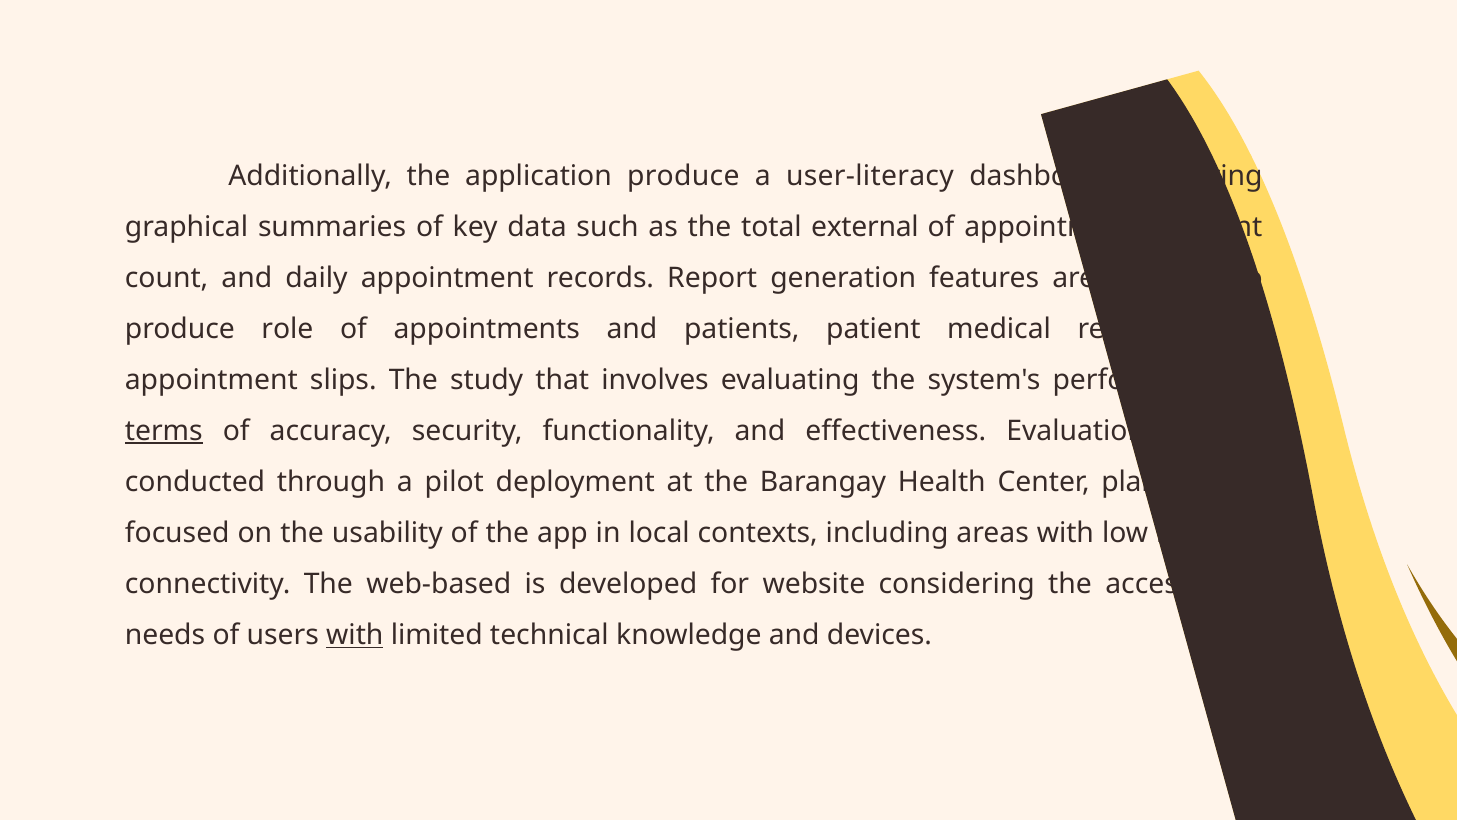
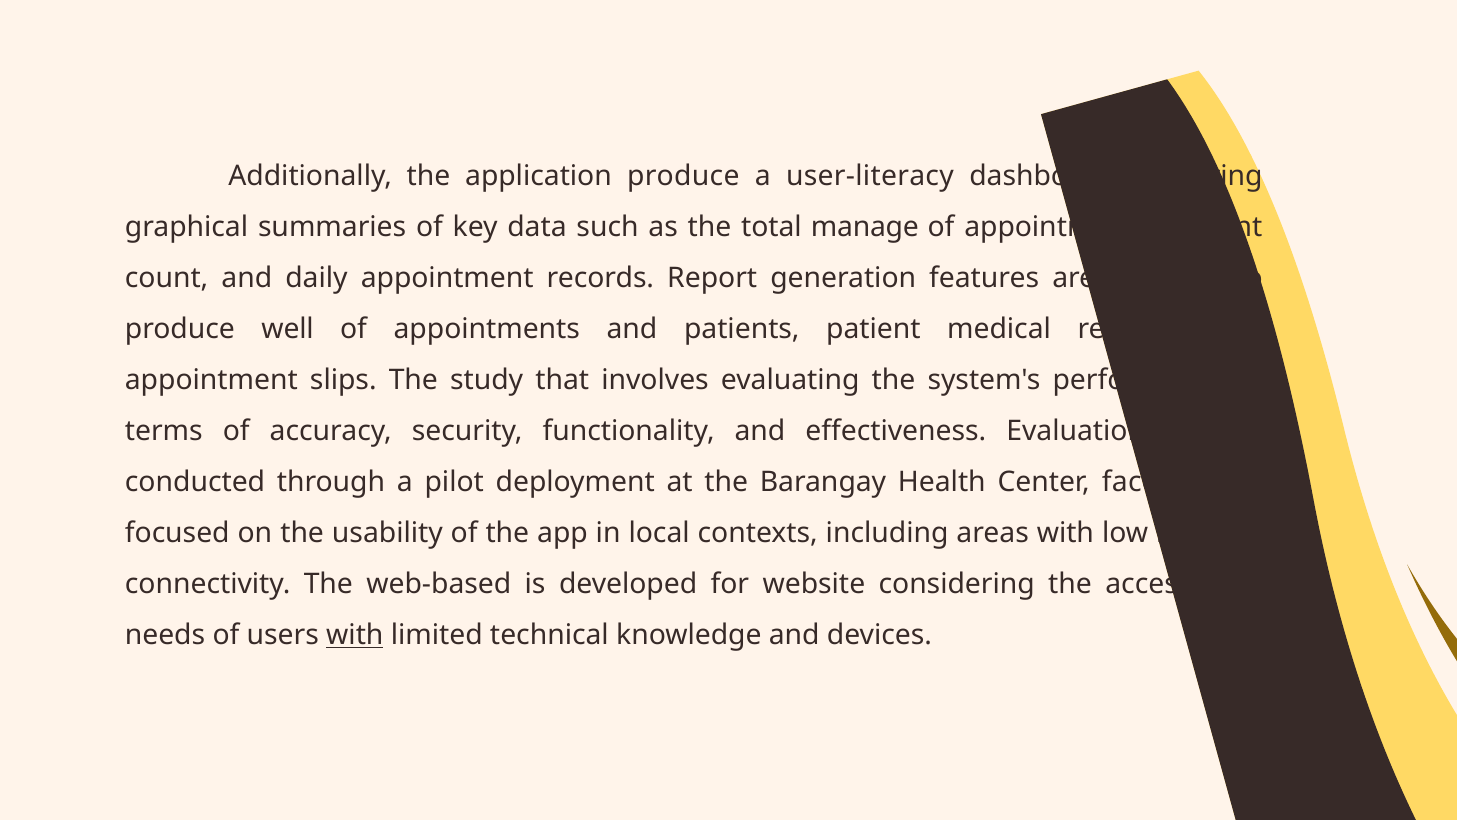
external: external -> manage (865, 227)
role: role -> well (288, 329)
terms underline: present -> none (164, 431)
plan: plan -> face (1130, 482)
